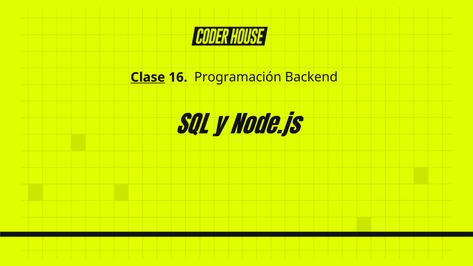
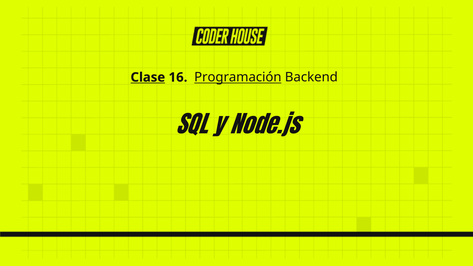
Programación underline: none -> present (238, 77)
